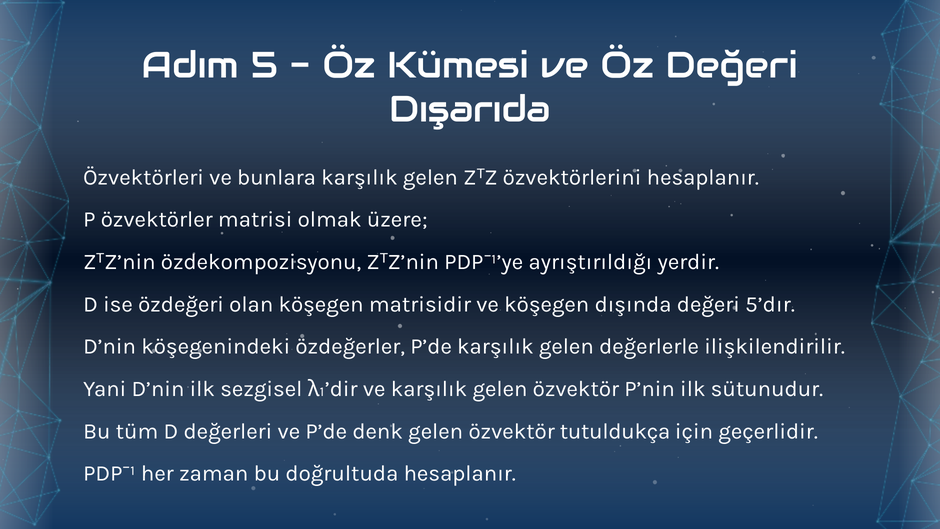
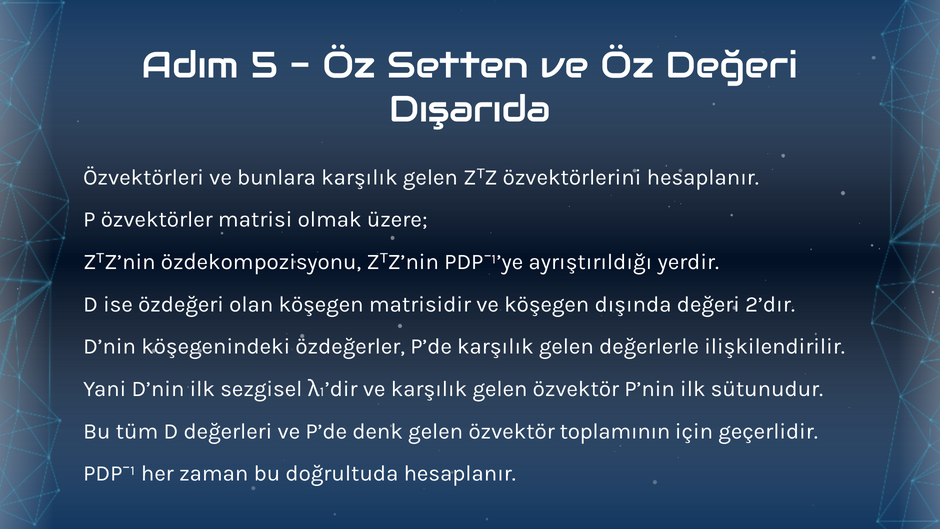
Kümesi: Kümesi -> Setten (458, 66)
5’dır: 5’dır -> 2’dır (770, 304)
tutuldukça: tutuldukça -> toplamının (615, 431)
